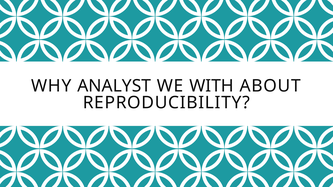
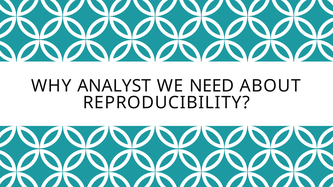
WITH: WITH -> NEED (212, 86)
